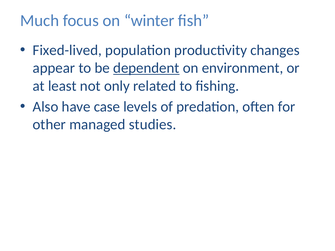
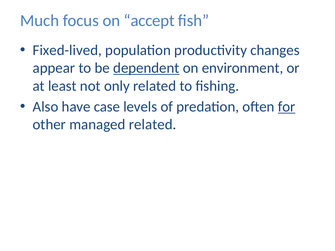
winter: winter -> accept (149, 21)
for underline: none -> present (287, 107)
managed studies: studies -> related (153, 125)
